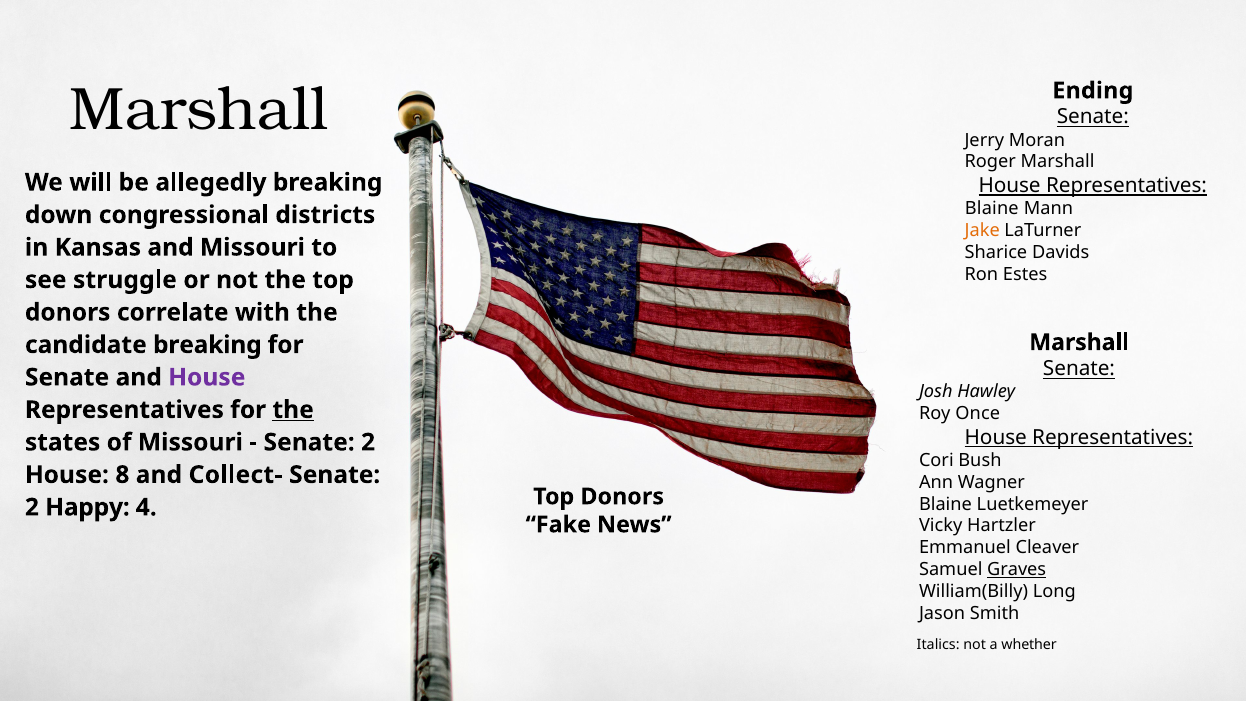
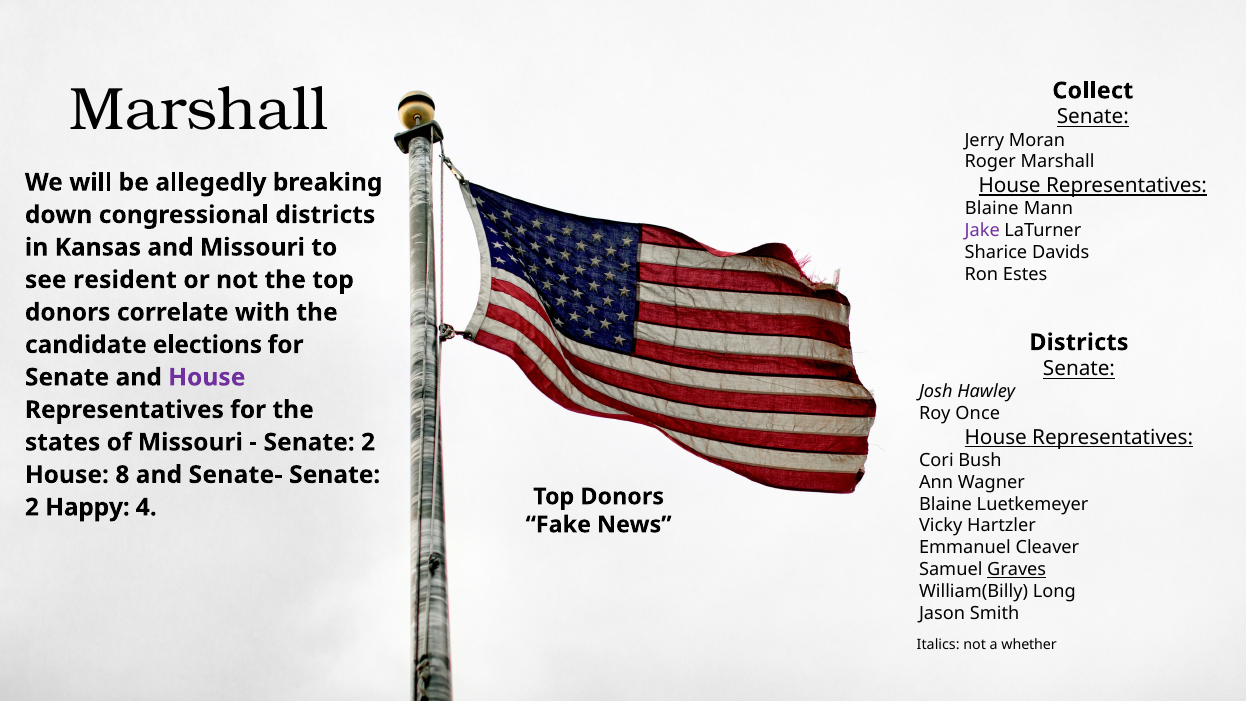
Ending: Ending -> Collect (1093, 91)
Jake colour: orange -> purple (982, 230)
struggle: struggle -> resident (125, 280)
Marshall: Marshall -> Districts (1079, 342)
candidate breaking: breaking -> elections (207, 345)
the underline: present -> none (293, 410)
Collect-: Collect- -> Senate- (235, 475)
